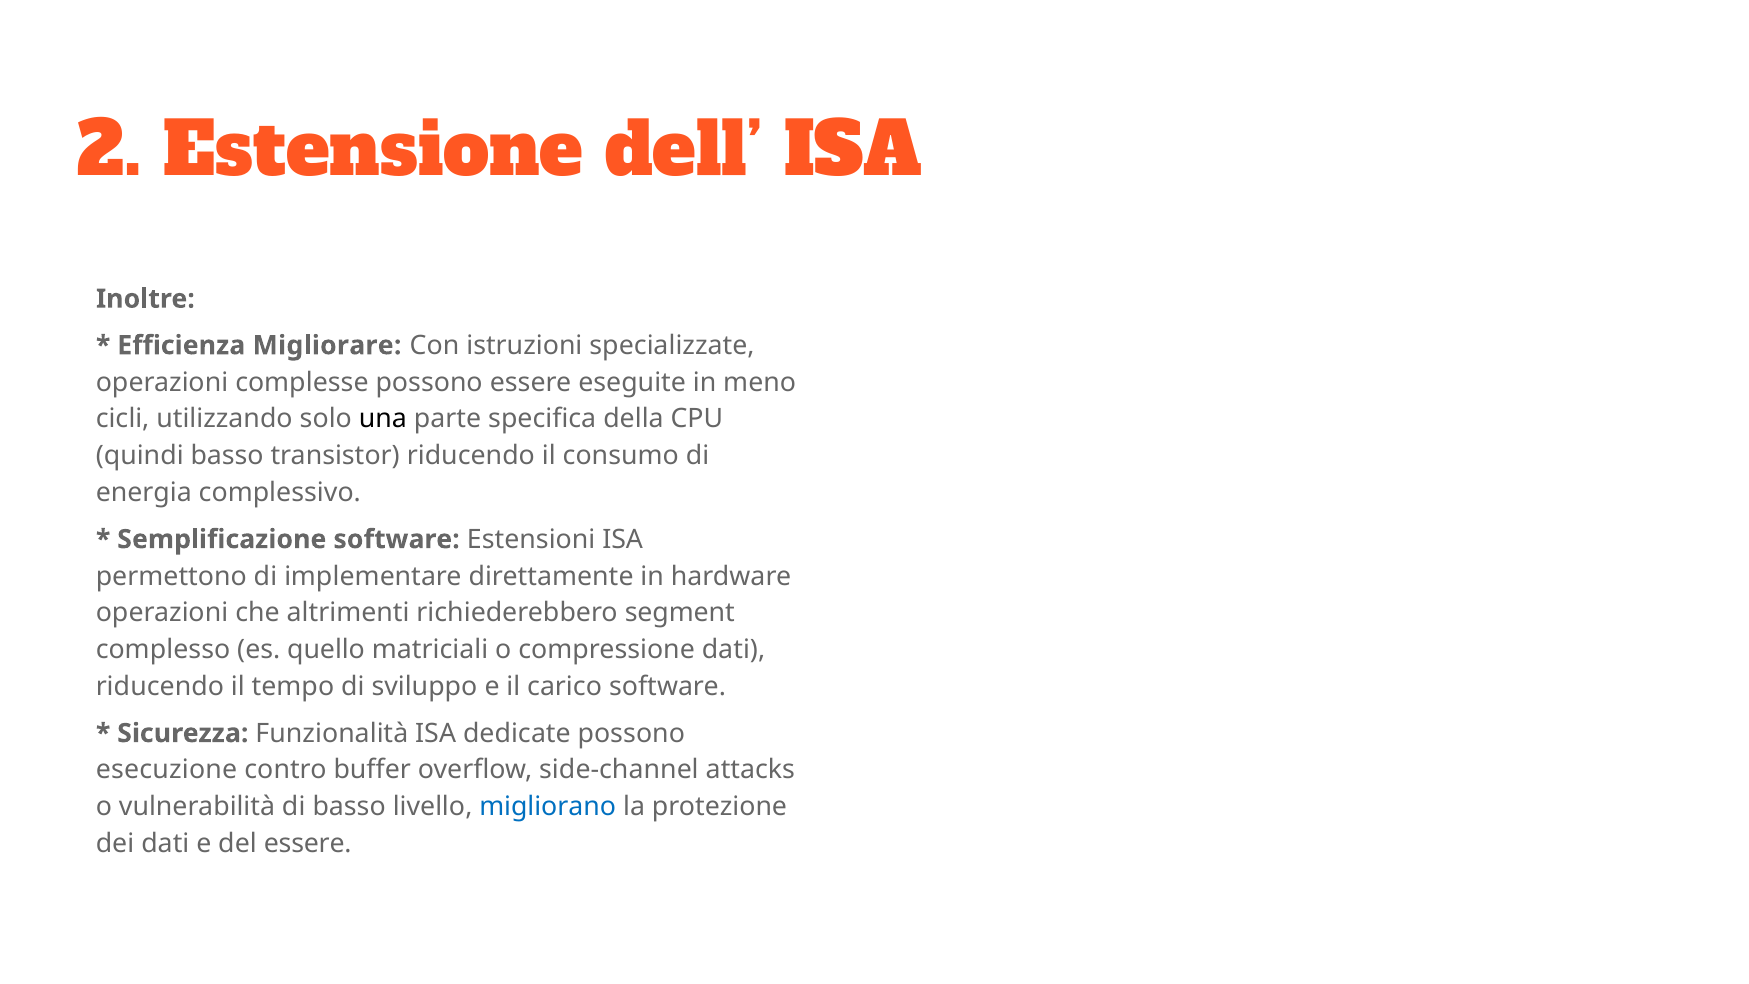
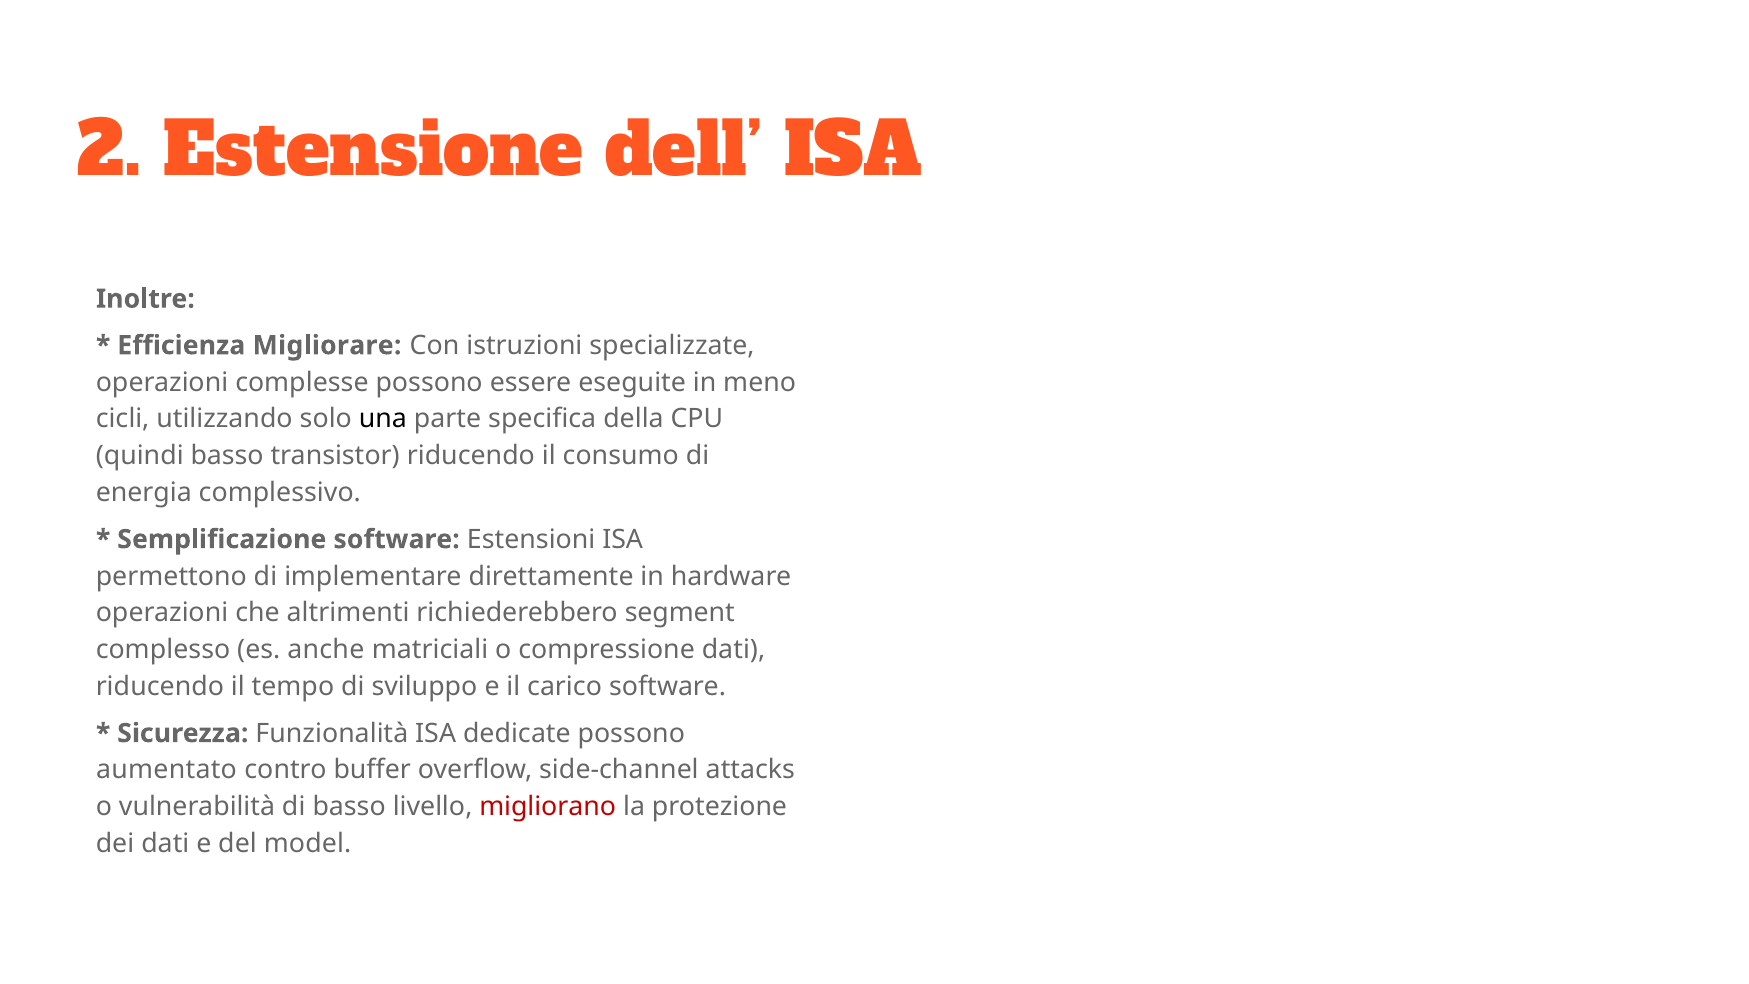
quello: quello -> anche (326, 650)
esecuzione: esecuzione -> aumentato (167, 770)
migliorano colour: blue -> red (548, 807)
del essere: essere -> model (308, 844)
